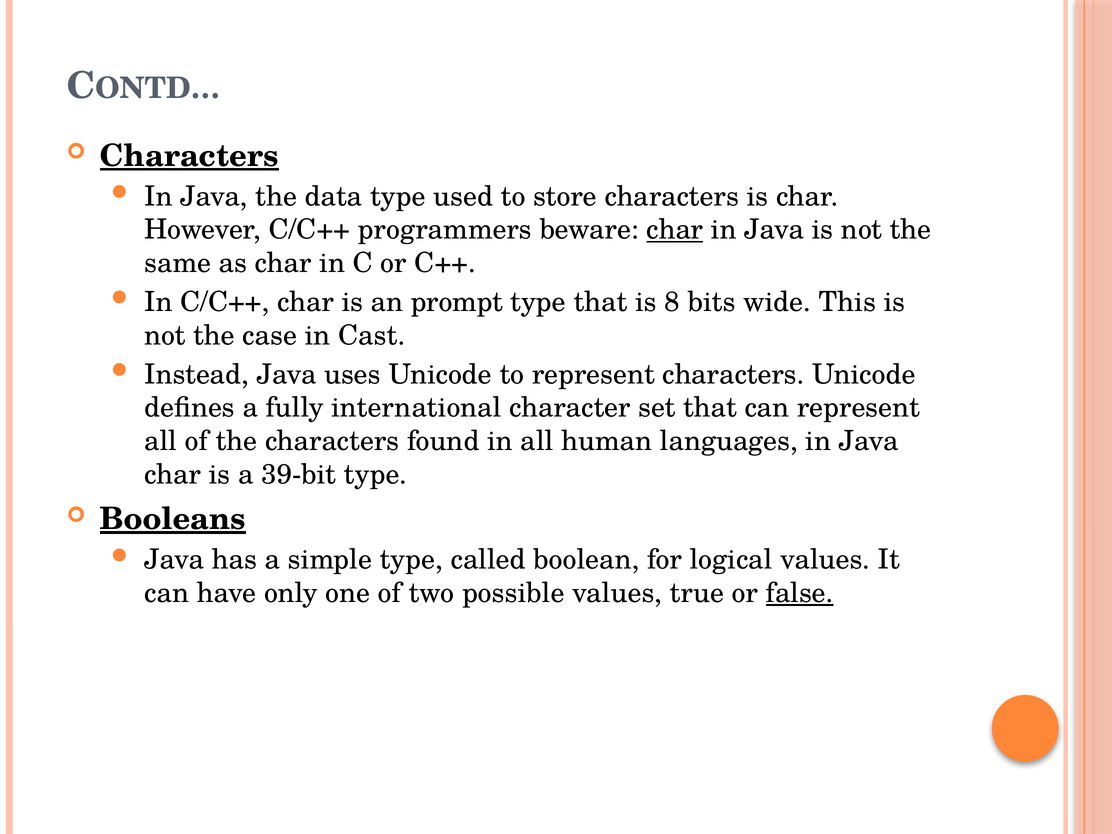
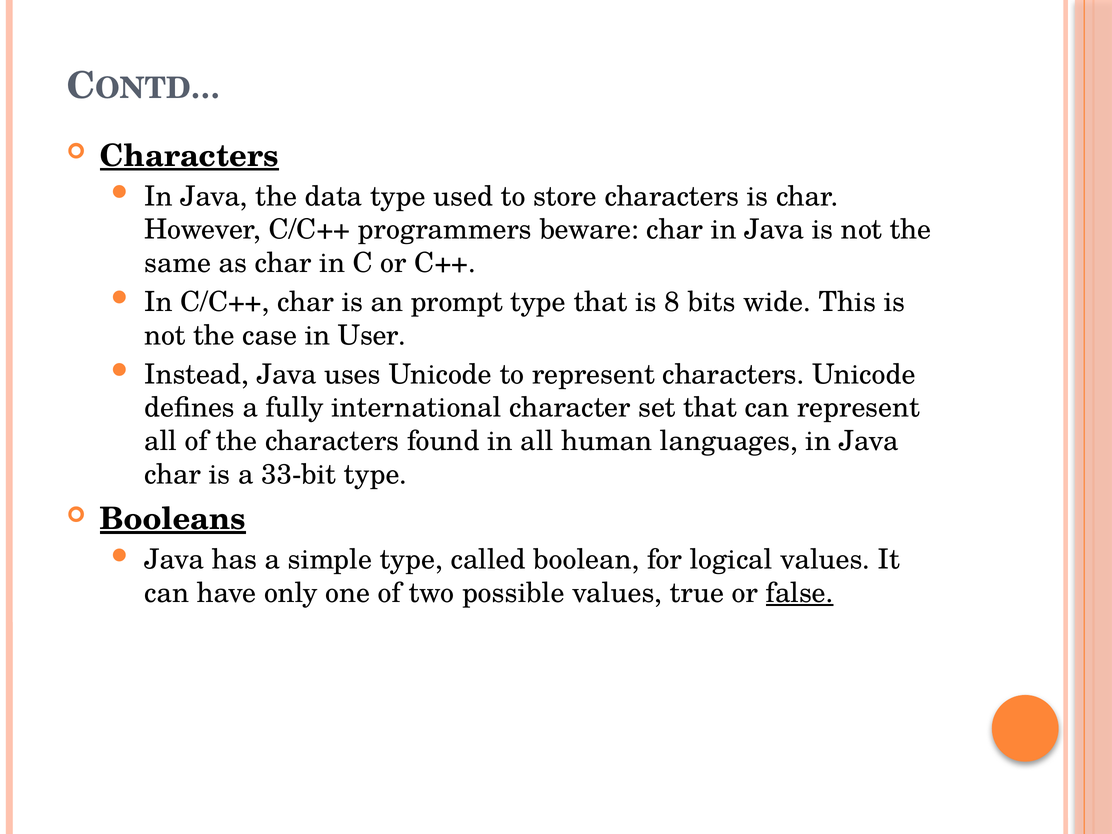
char underline: present -> none (675, 230)
Cast: Cast -> User (372, 335)
39-bit: 39-bit -> 33-bit (299, 474)
